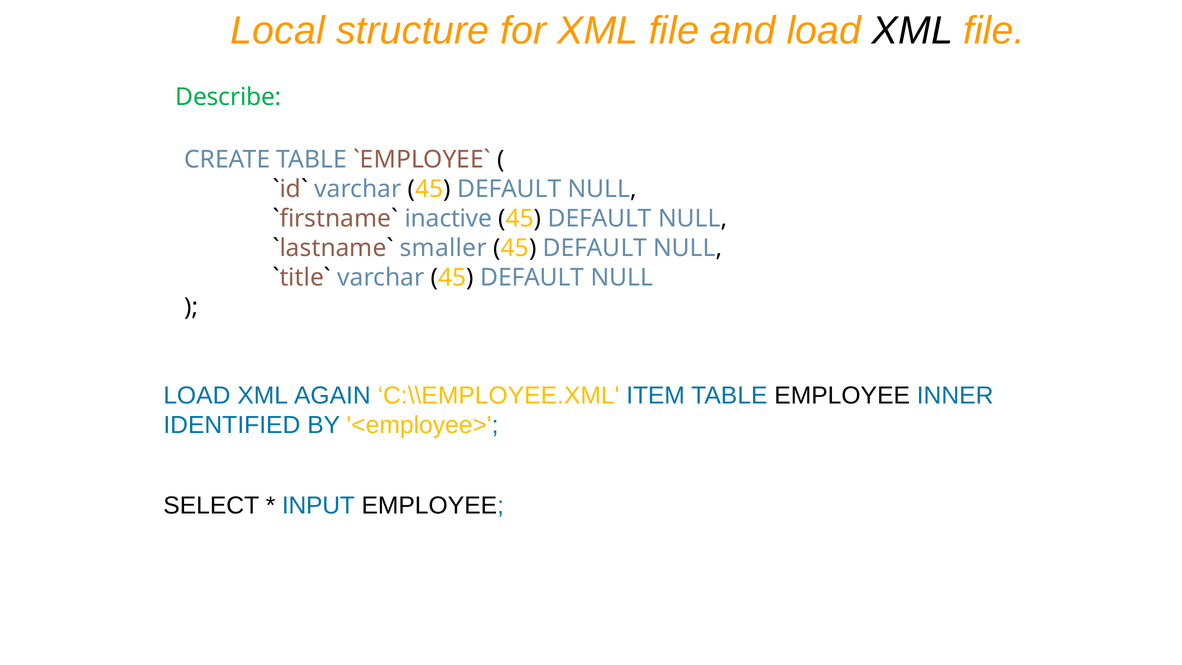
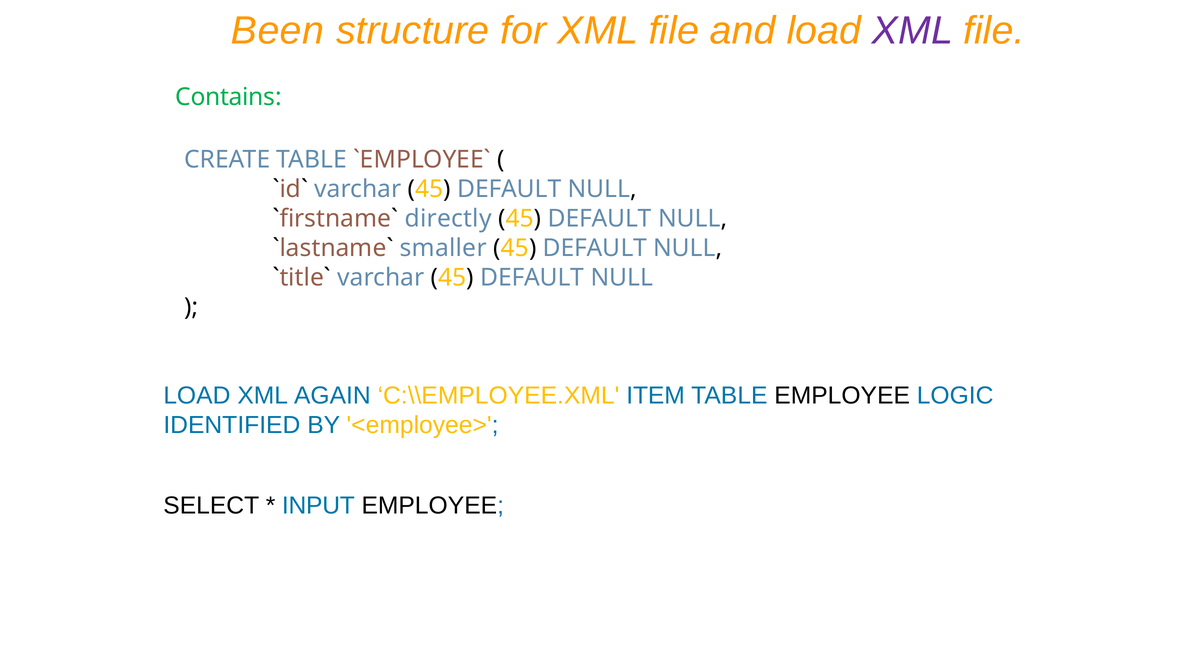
Local: Local -> Been (278, 31)
XML colour: black -> purple (913, 31)
Describe: Describe -> Contains (228, 97)
inactive: inactive -> directly (448, 218)
INNER: INNER -> LOGIC (955, 395)
